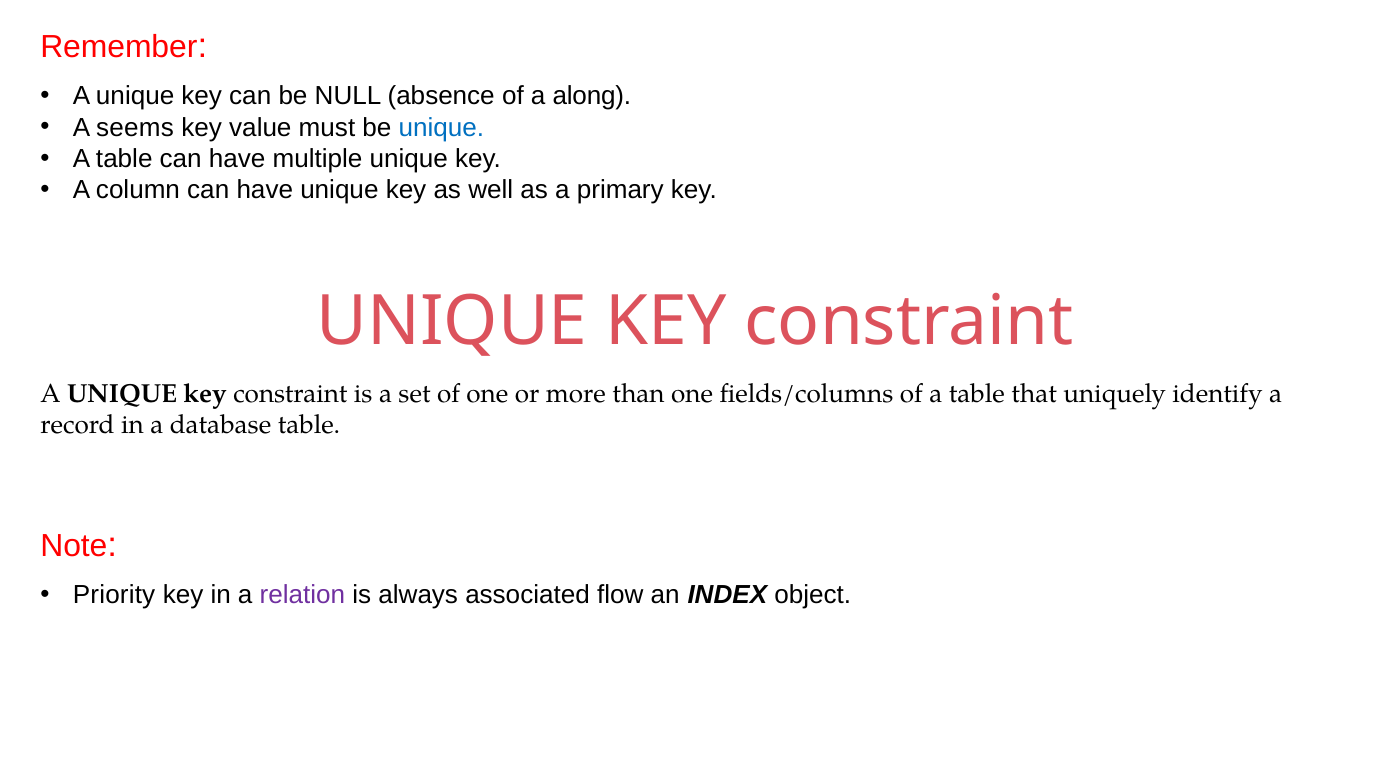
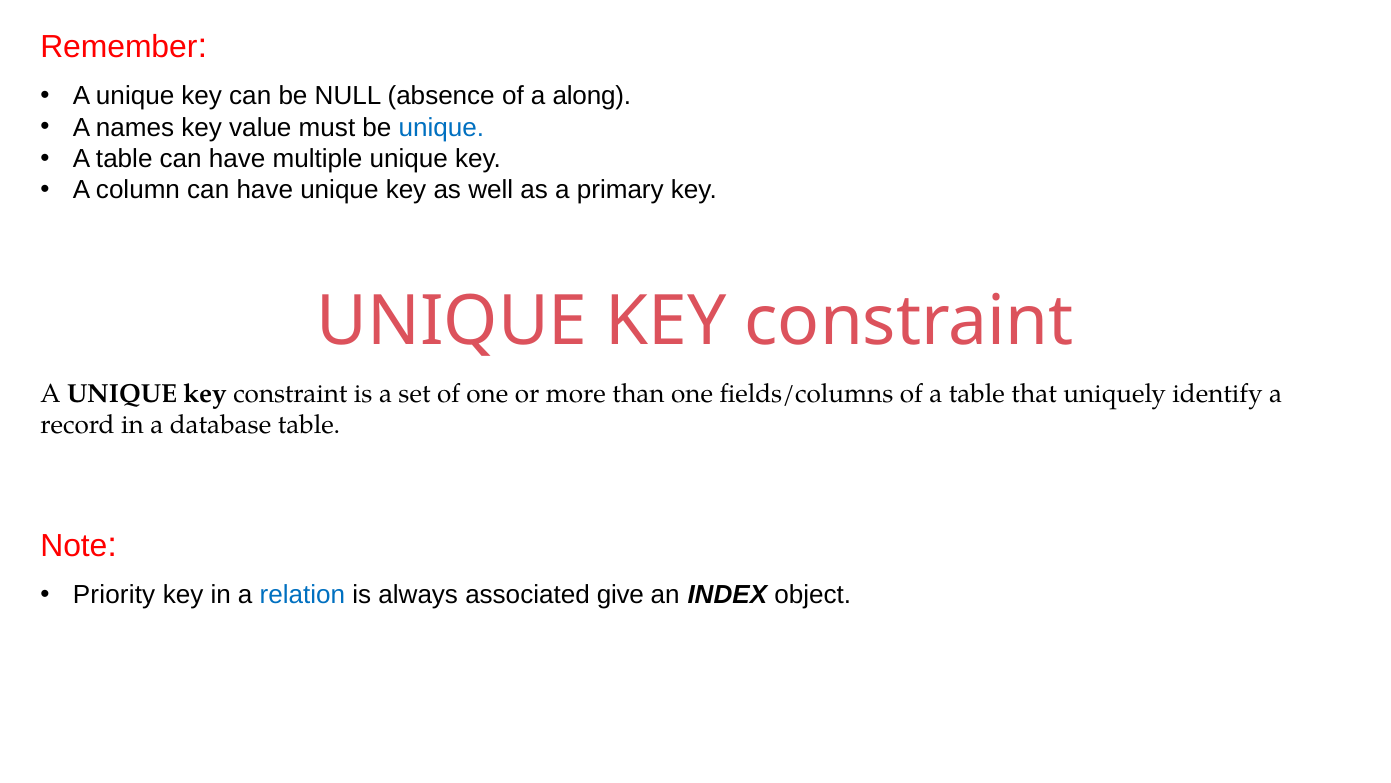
seems: seems -> names (135, 127)
relation colour: purple -> blue (302, 595)
flow: flow -> give (620, 595)
